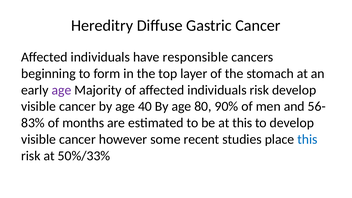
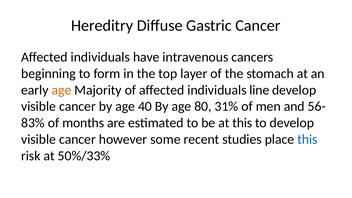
responsible: responsible -> intravenous (195, 57)
age colour: purple -> orange (61, 90)
individuals risk: risk -> line (259, 90)
90%: 90% -> 31% (226, 106)
